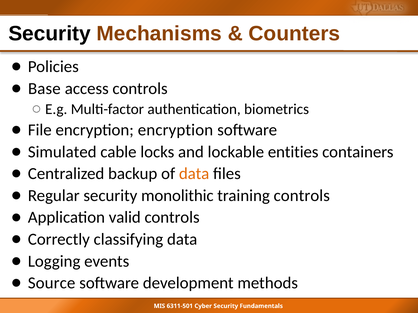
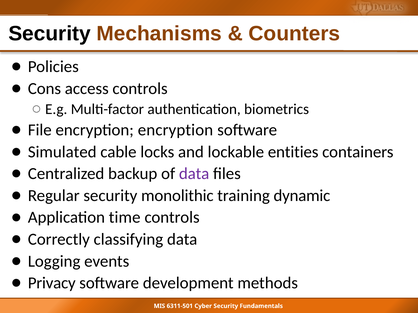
Base: Base -> Cons (44, 89)
data colour: orange -> purple (194, 174)
training controls: controls -> dynamic (302, 196)
valid: valid -> time (125, 218)
Source: Source -> Privacy (52, 284)
